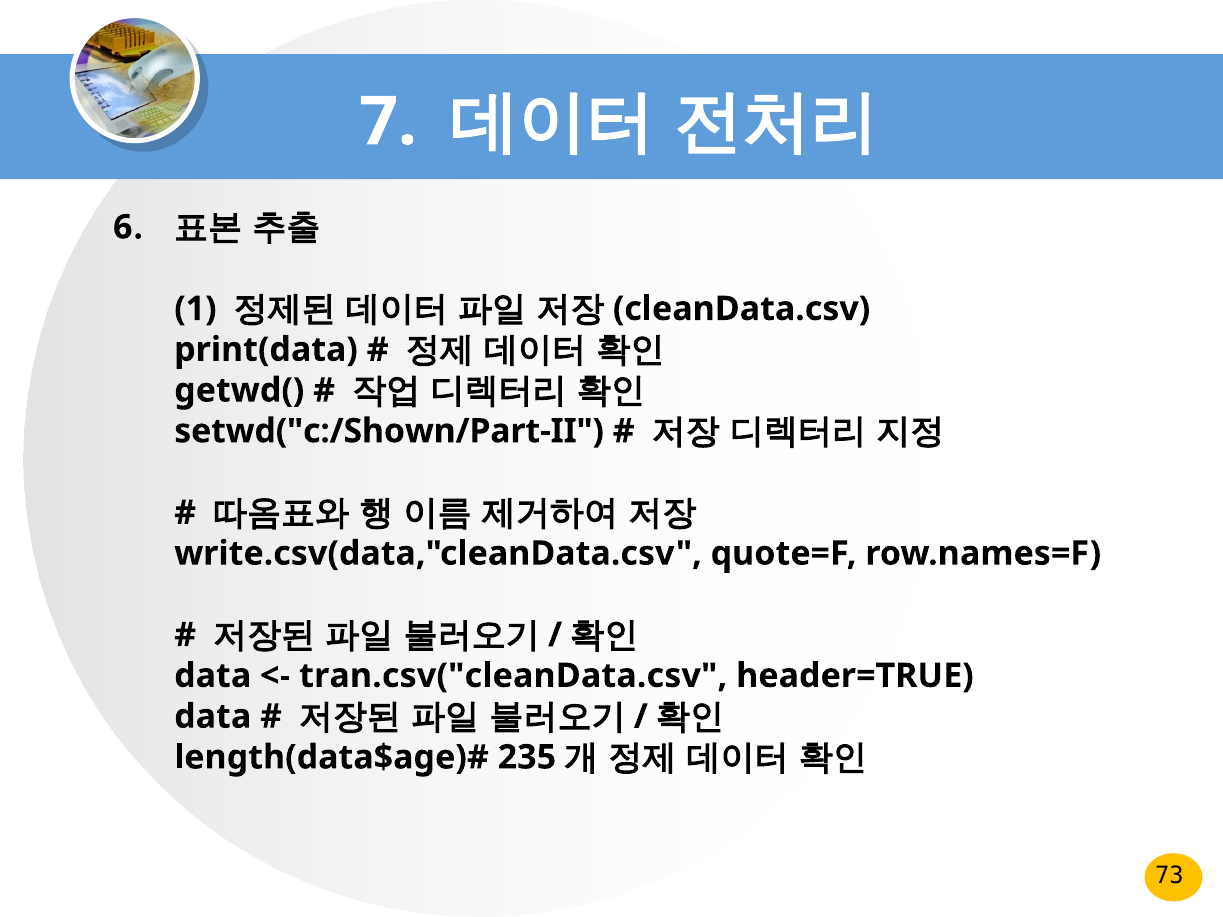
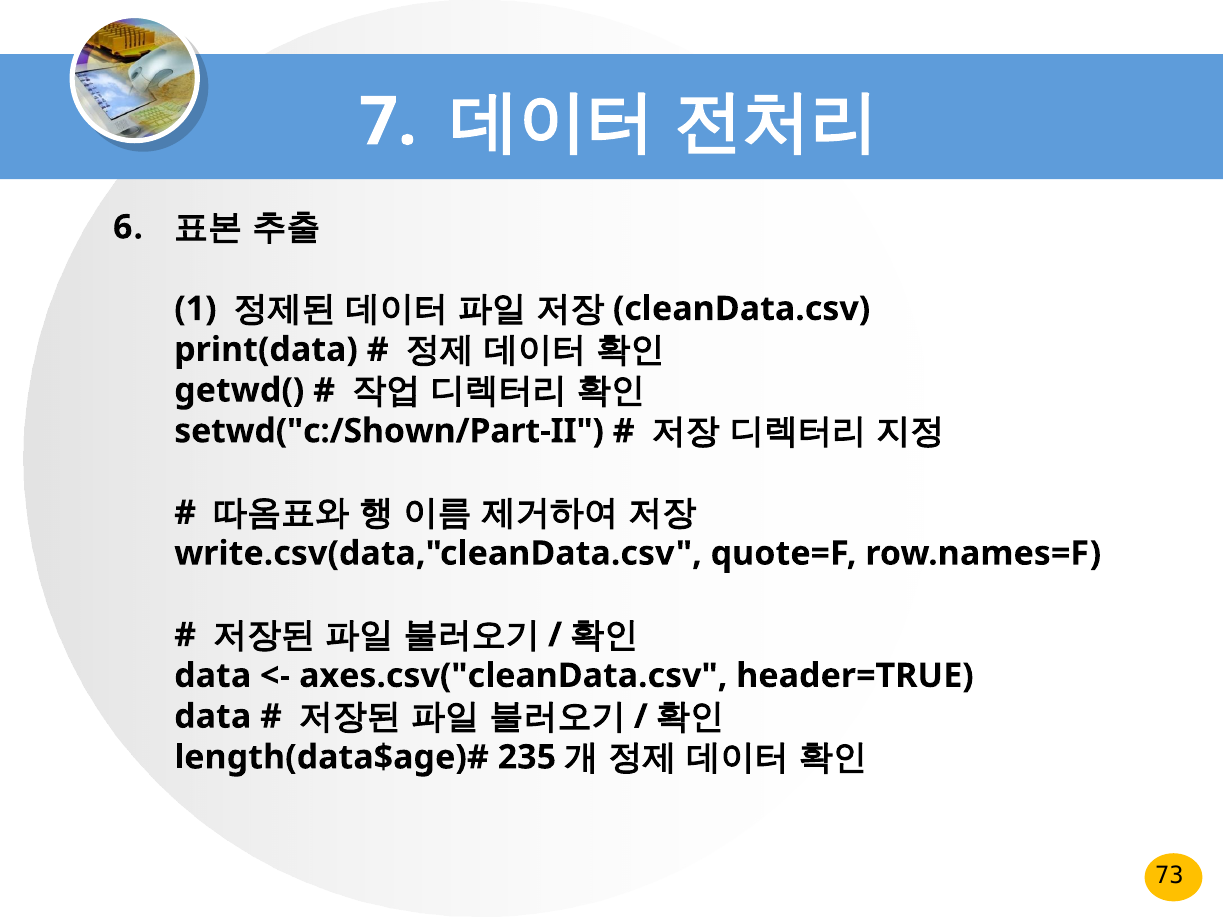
tran.csv("cleanData.csv: tran.csv("cleanData.csv -> axes.csv("cleanData.csv (513, 676)
